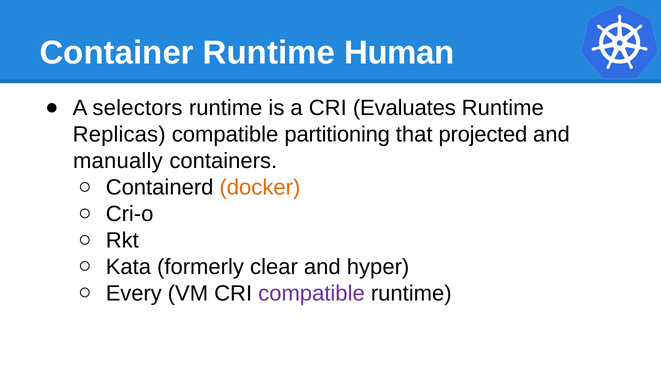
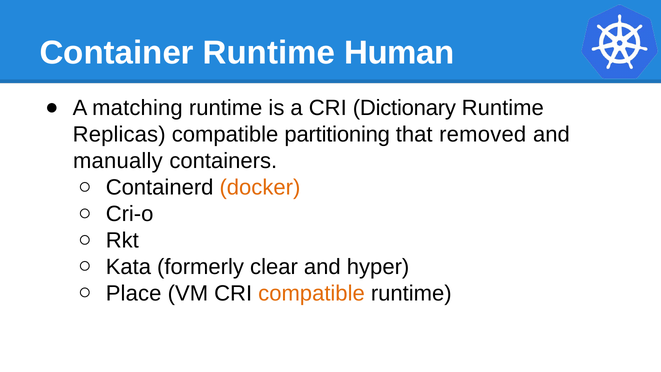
selectors: selectors -> matching (137, 108)
Evaluates: Evaluates -> Dictionary (404, 108)
projected: projected -> removed (483, 135)
Every: Every -> Place (134, 293)
compatible colour: purple -> orange (312, 293)
